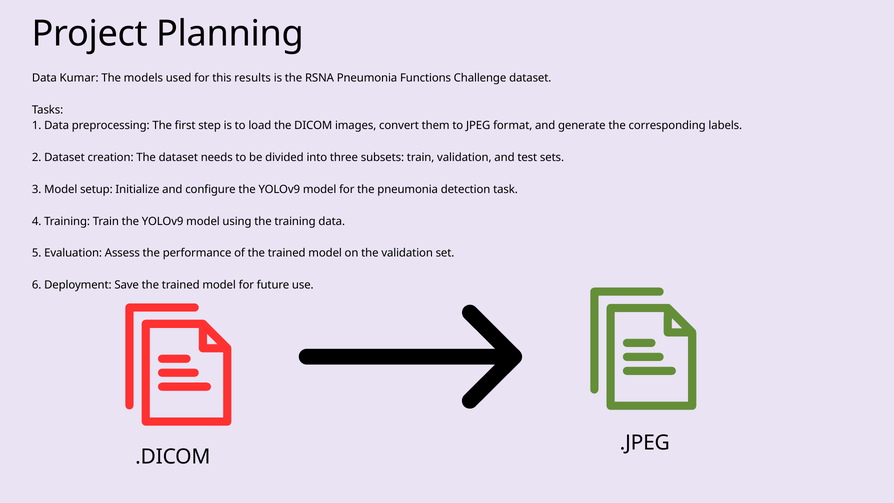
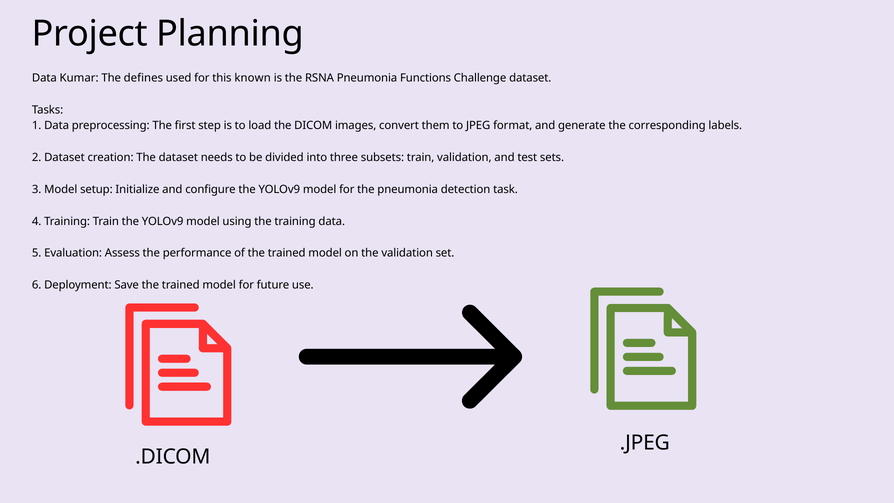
models: models -> defines (143, 78)
results: results -> known (253, 78)
